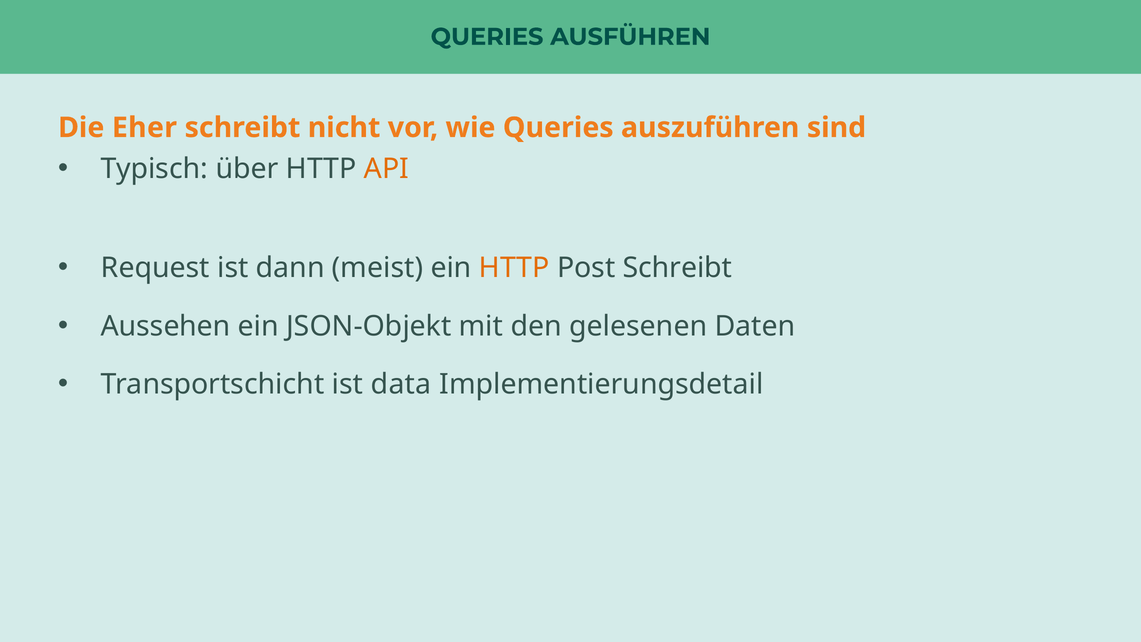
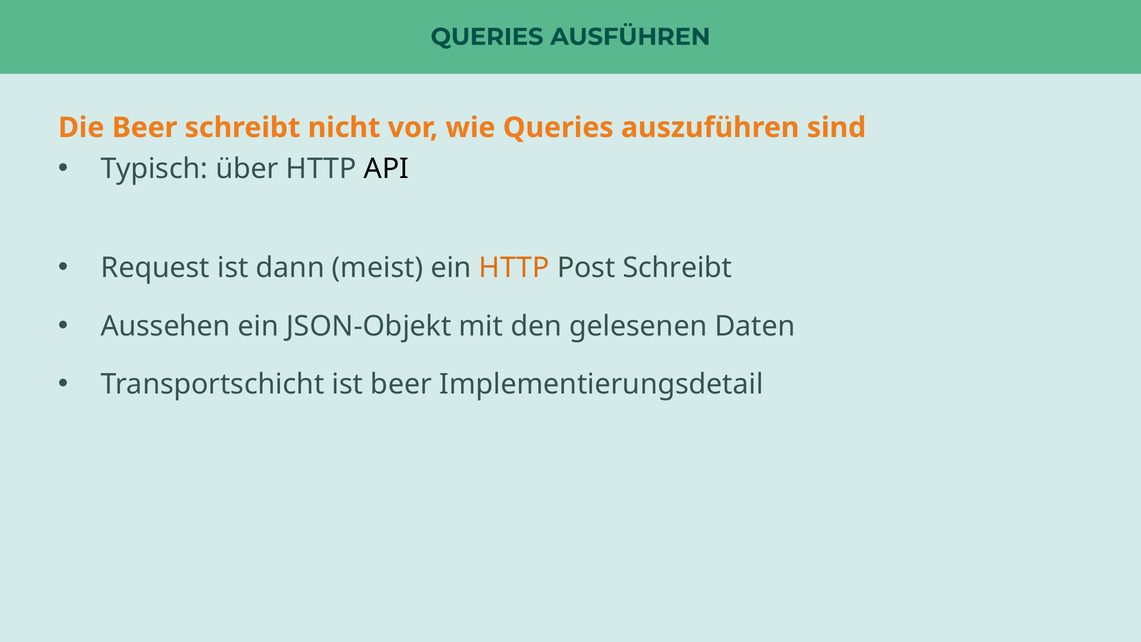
Die Eher: Eher -> Beer (145, 128)
API colour: orange -> black (387, 169)
ist data: data -> beer (401, 384)
